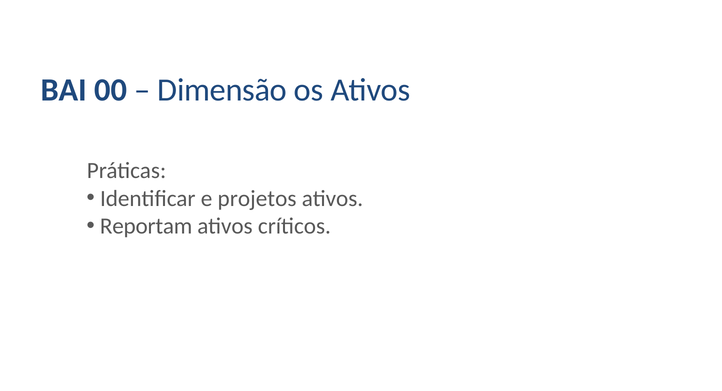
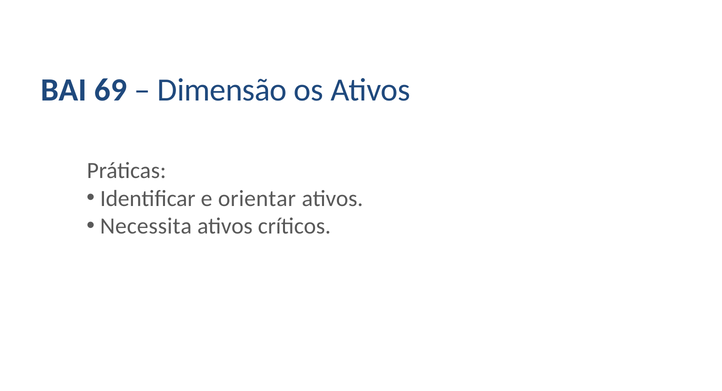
00: 00 -> 69 (111, 90)
projetos: projetos -> orientar (257, 199)
Reportam: Reportam -> Necessita (146, 227)
